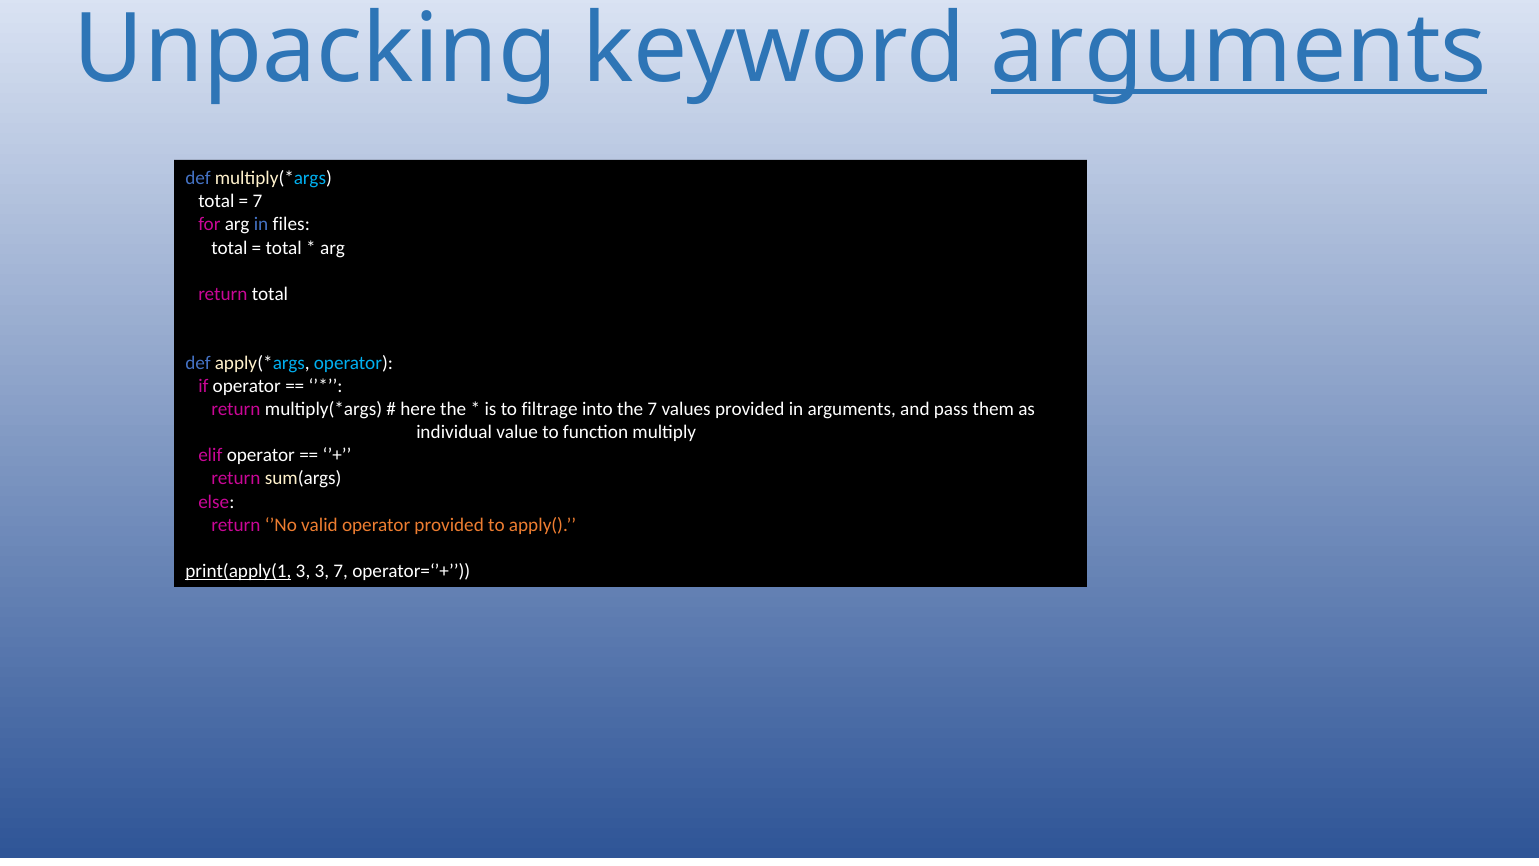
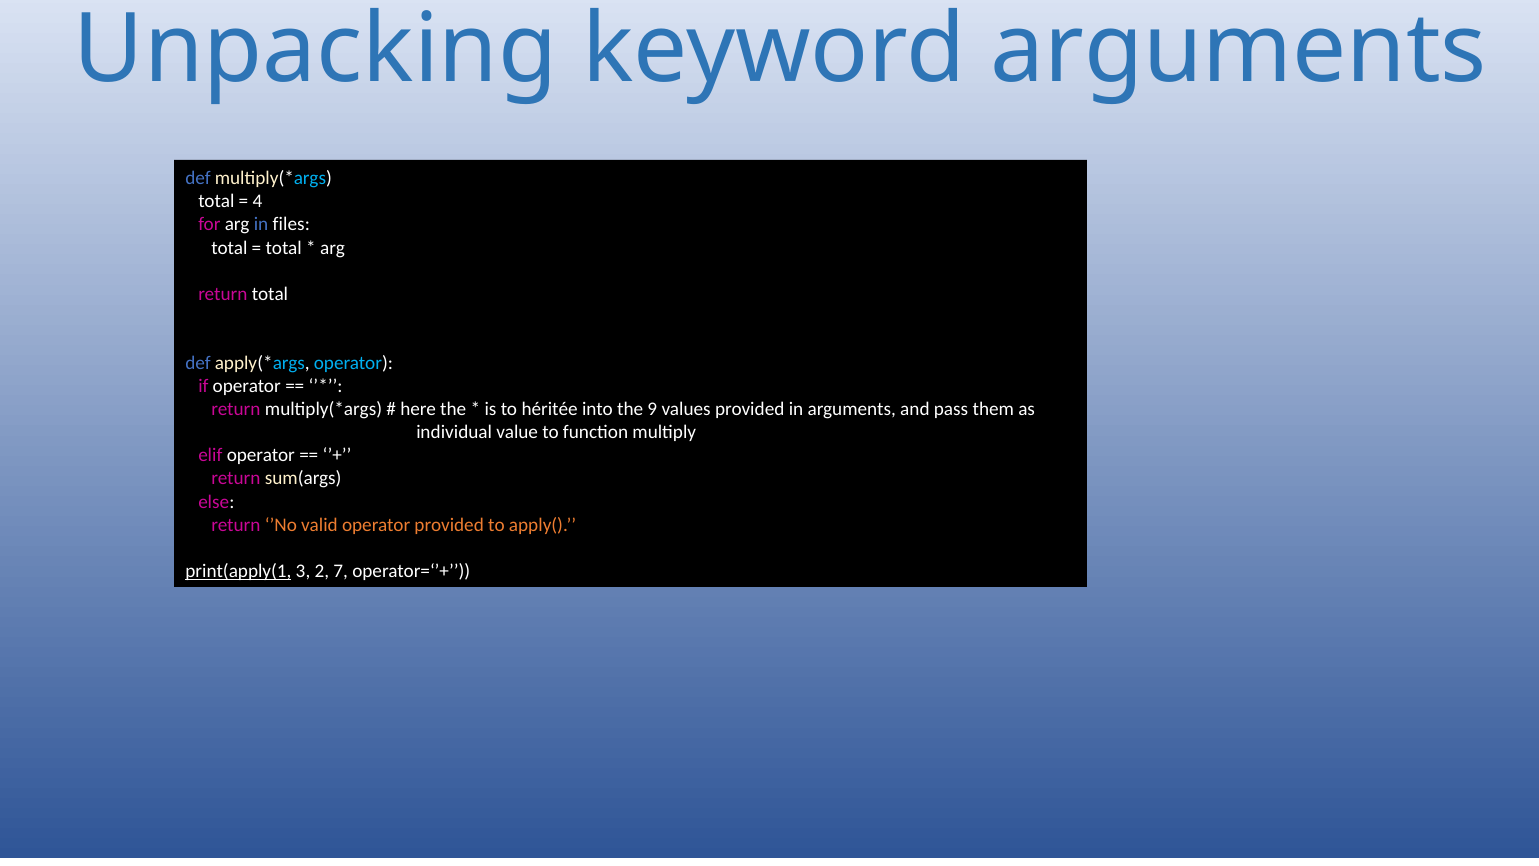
arguments underline: present -> none (1239, 50)
7: 7 -> 4 (257, 201)
filtrage: filtrage -> héritée (550, 409)
the 7: 7 -> 9 (652, 409)
3 3: 3 -> 2 (322, 571)
